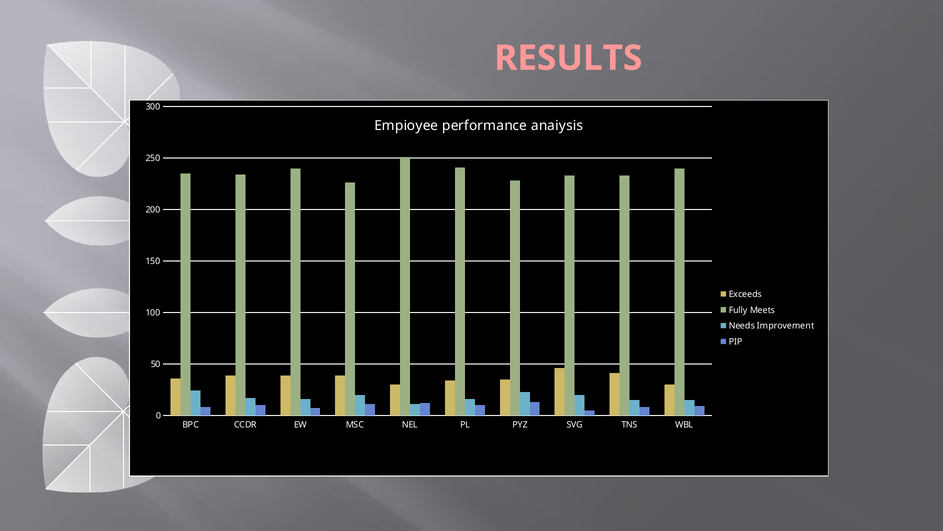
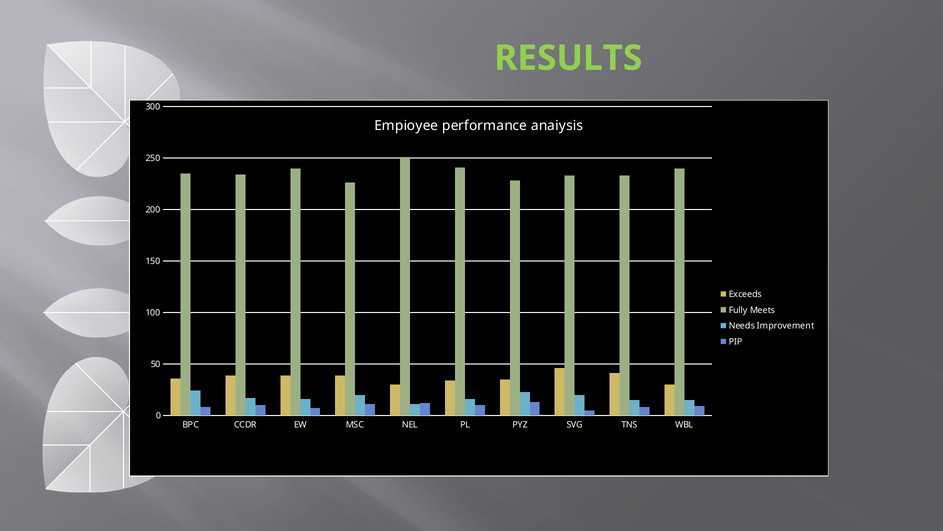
RESULTS colour: pink -> light green (568, 58)
